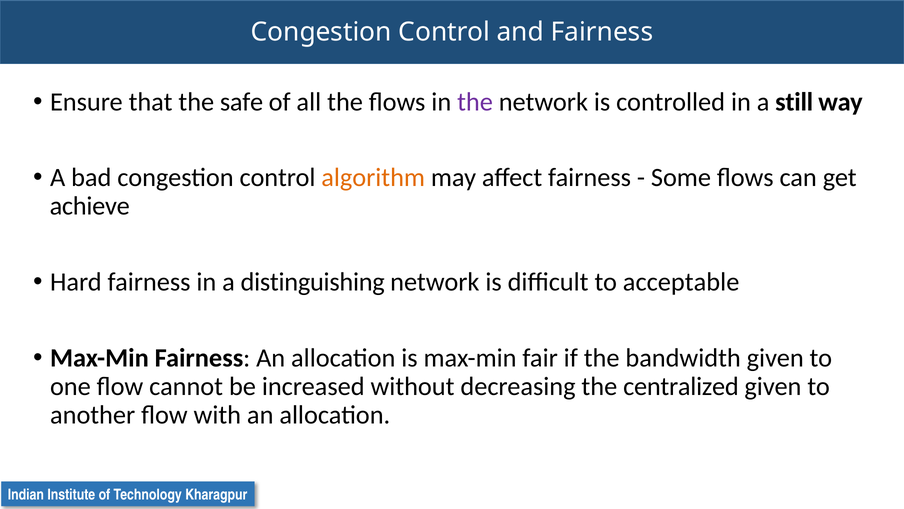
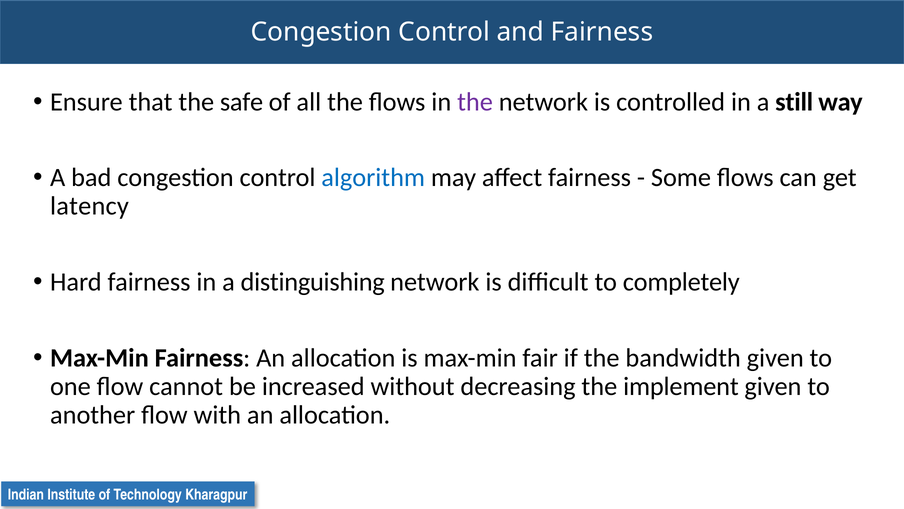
algorithm colour: orange -> blue (373, 178)
achieve: achieve -> latency (89, 206)
acceptable: acceptable -> completely (681, 282)
centralized: centralized -> implement (681, 386)
